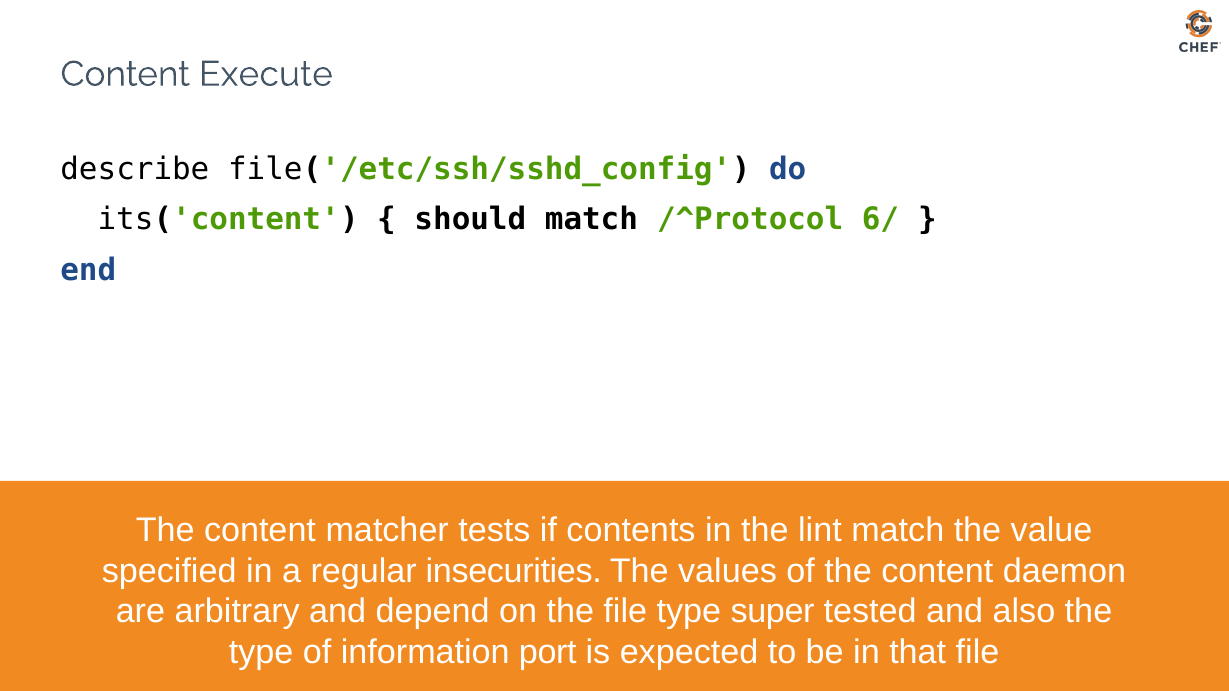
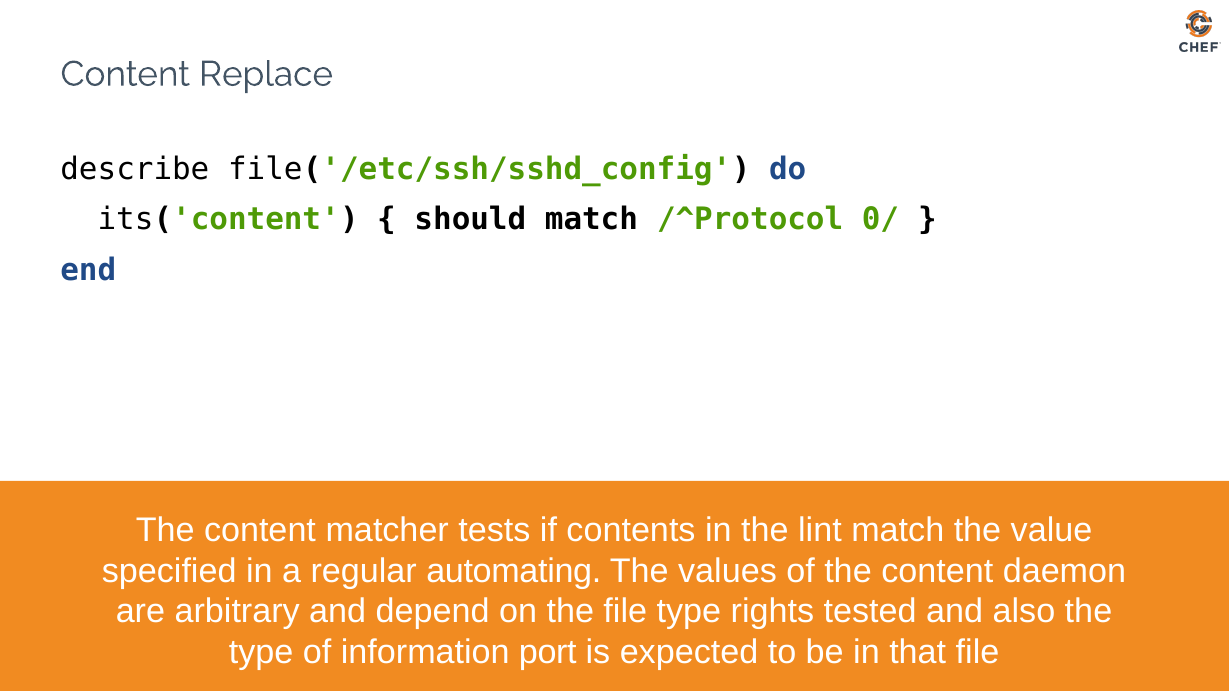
Execute: Execute -> Replace (266, 74)
6/: 6/ -> 0/ (880, 220)
insecurities: insecurities -> automating (514, 571)
super: super -> rights (772, 612)
